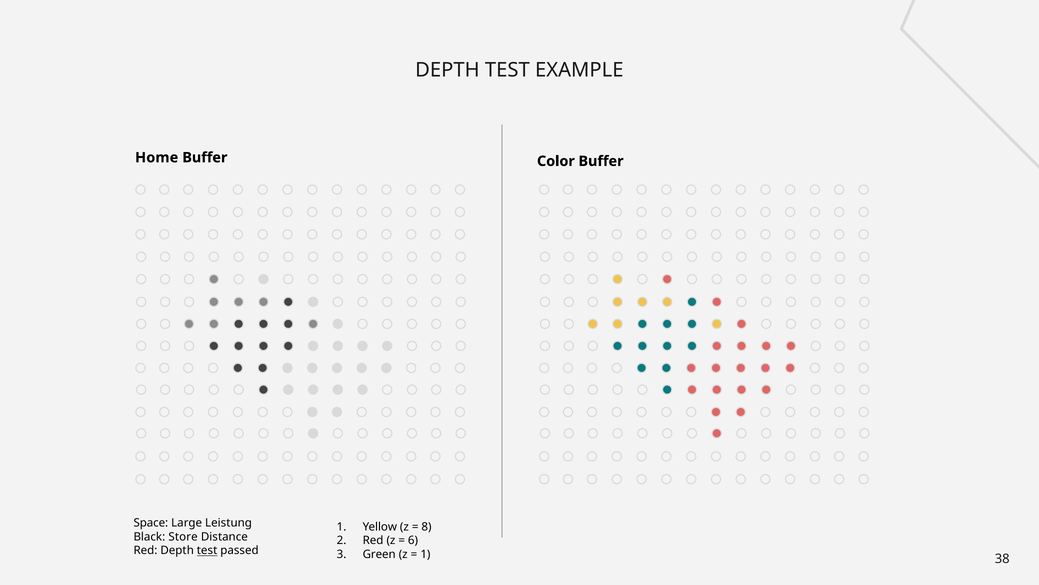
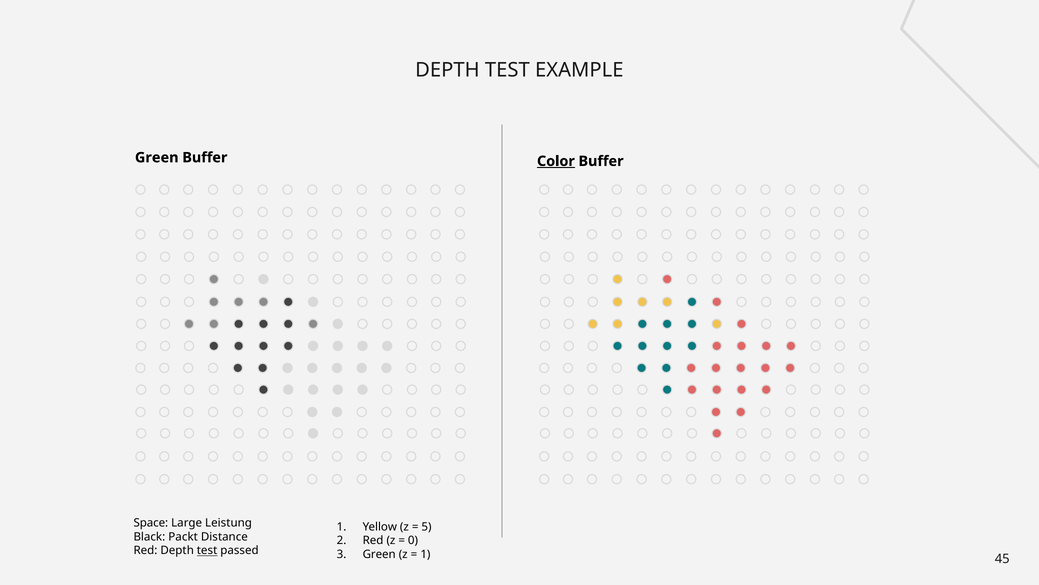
Home: Home -> Green (157, 157)
Color underline: none -> present (556, 161)
8: 8 -> 5 (426, 526)
Store: Store -> Packt (183, 536)
6: 6 -> 0 (413, 540)
38: 38 -> 45 (1002, 559)
